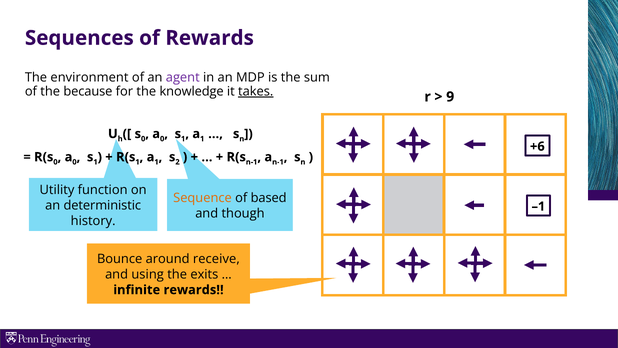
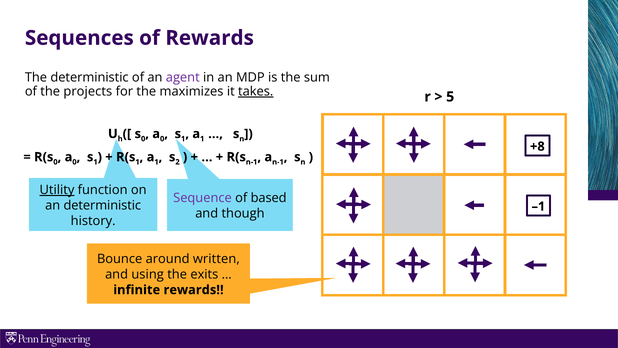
The environment: environment -> deterministic (90, 78)
because: because -> projects (88, 91)
knowledge: knowledge -> maximizes (192, 91)
9: 9 -> 5 (450, 97)
+6: +6 -> +8 (537, 146)
Utility underline: none -> present (57, 190)
Sequence colour: orange -> purple (203, 198)
receive: receive -> written (216, 259)
